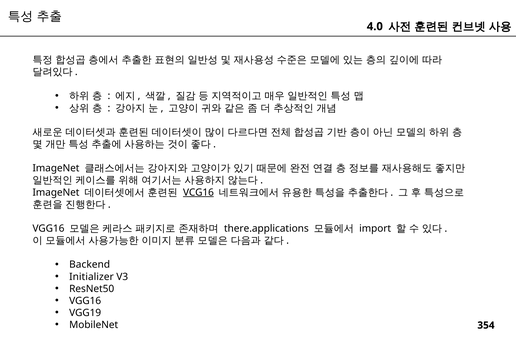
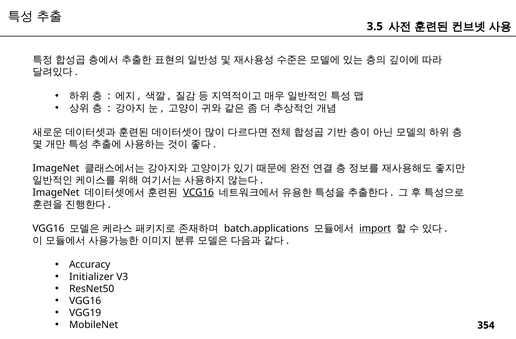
4.0: 4.0 -> 3.5 (375, 26)
there.applications: there.applications -> batch.applications (266, 228)
import underline: none -> present (375, 228)
Backend: Backend -> Accuracy (90, 265)
